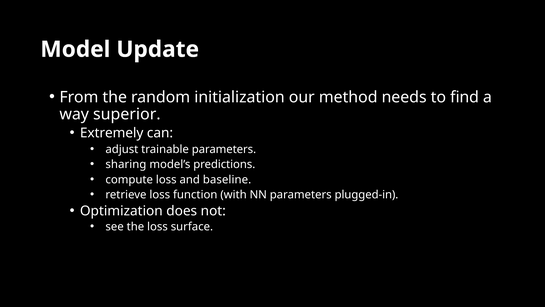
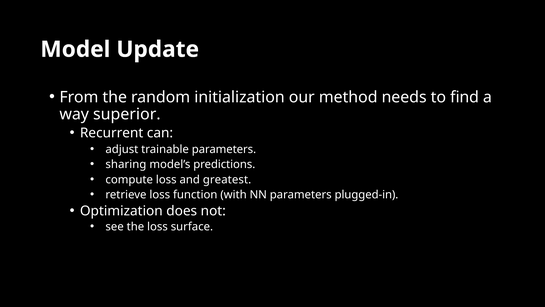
Extremely: Extremely -> Recurrent (112, 133)
baseline: baseline -> greatest (227, 179)
